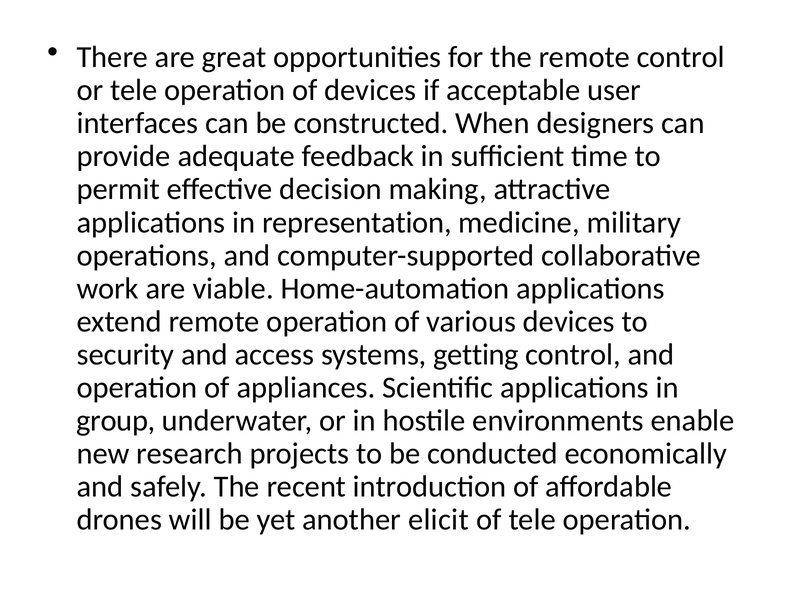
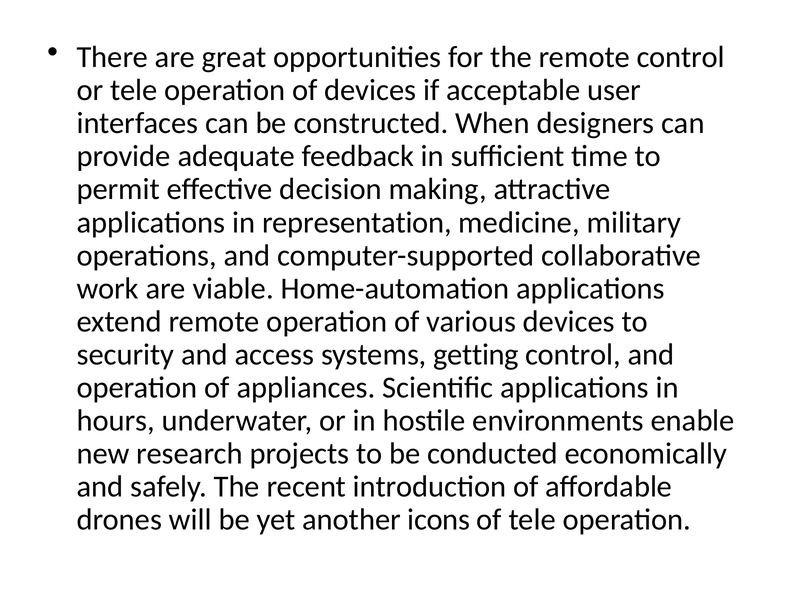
group: group -> hours (116, 420)
elicit: elicit -> icons (439, 519)
